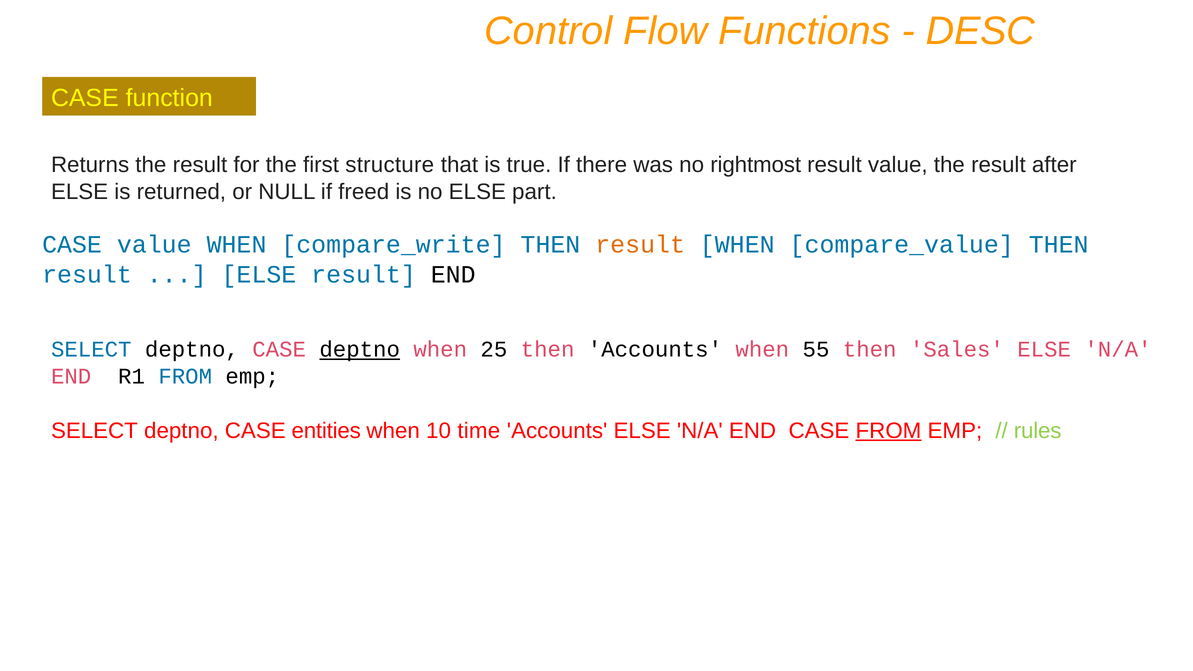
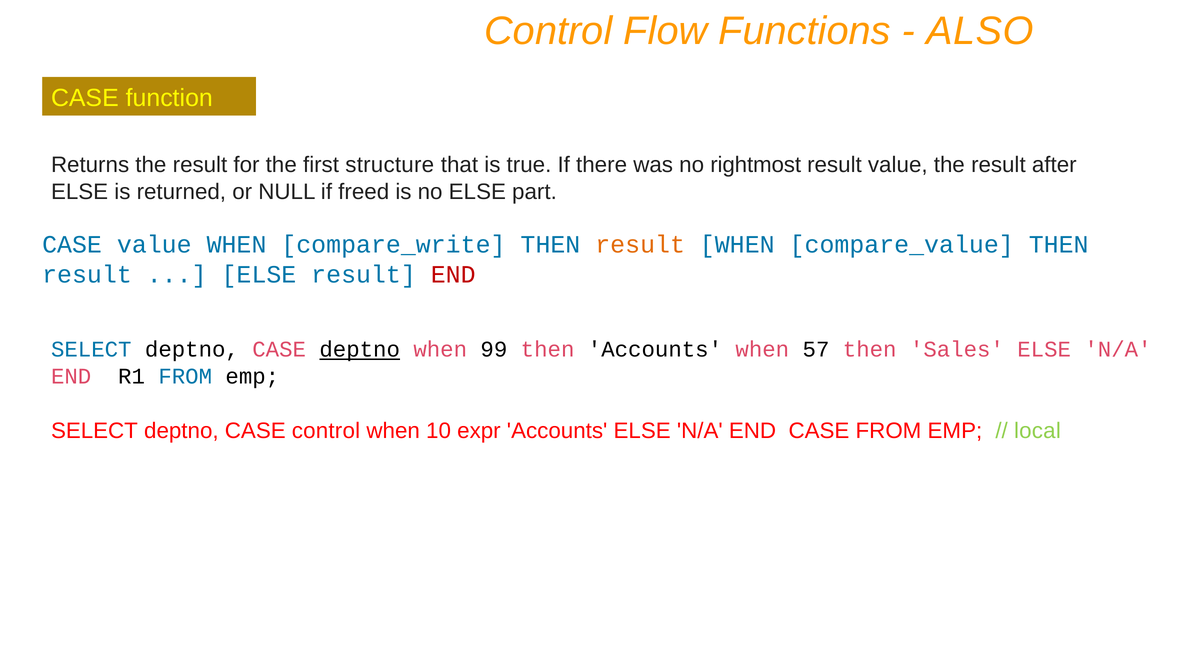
DESC: DESC -> ALSO (980, 31)
END colour: black -> red (453, 274)
25: 25 -> 99 (494, 350)
55: 55 -> 57 (816, 350)
CASE entities: entities -> control (326, 431)
time: time -> expr (479, 431)
FROM underline: present -> none (888, 431)
rules: rules -> local (1037, 431)
